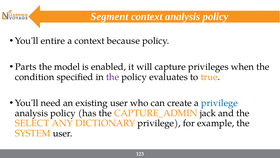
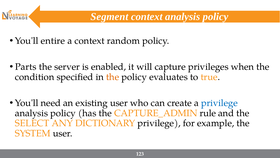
because: because -> random (123, 41)
model: model -> server (67, 67)
the colour: purple -> orange (113, 77)
jack: jack -> rule (208, 113)
